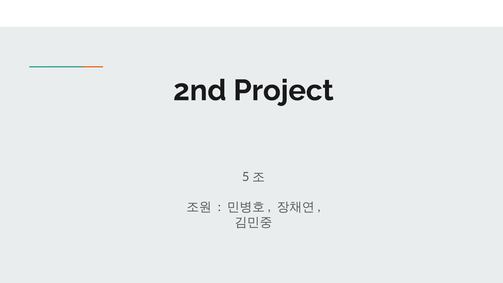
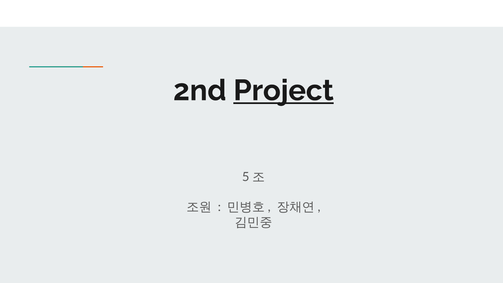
Project underline: none -> present (284, 90)
